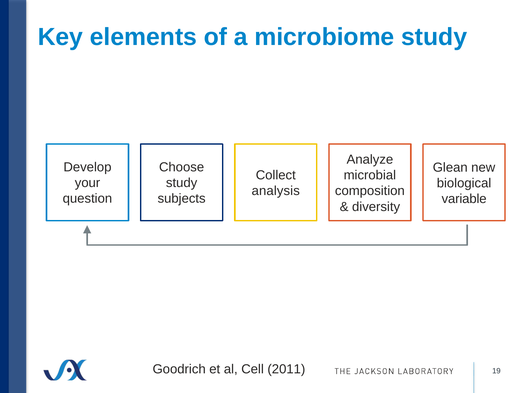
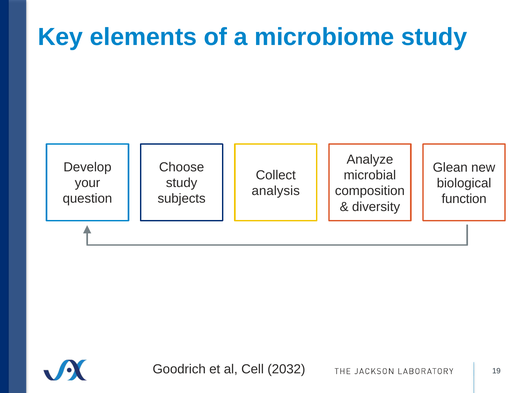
variable: variable -> function (464, 199)
2011: 2011 -> 2032 (286, 369)
